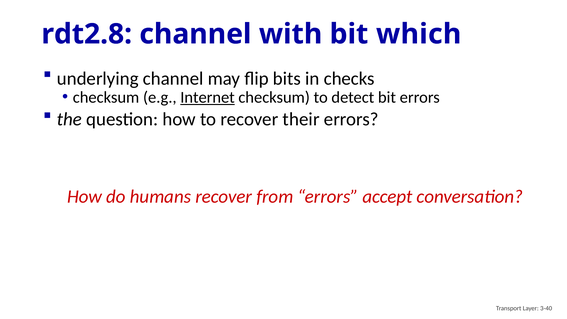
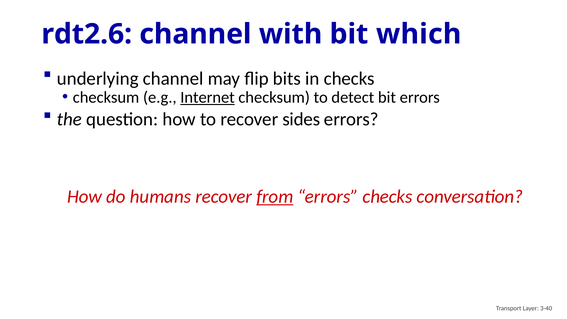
rdt2.8: rdt2.8 -> rdt2.6 (87, 34)
their: their -> sides (301, 119)
from underline: none -> present (275, 197)
errors accept: accept -> checks (388, 197)
